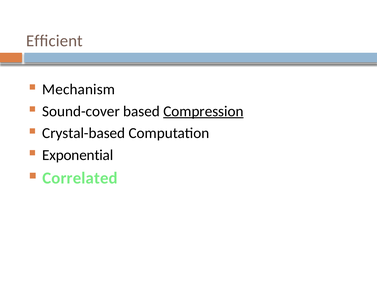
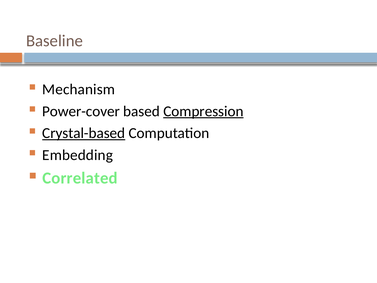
Efﬁcient: Efﬁcient -> Baseline (54, 41)
Sound-cover: Sound-cover -> Power-cover (81, 111)
Crystal-based underline: none -> present (84, 133)
Exponential: Exponential -> Embedding (78, 155)
